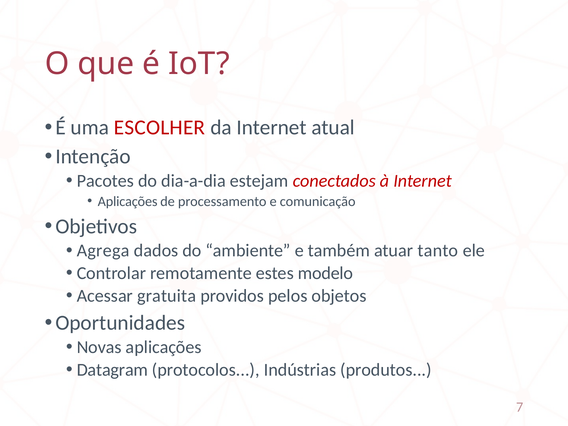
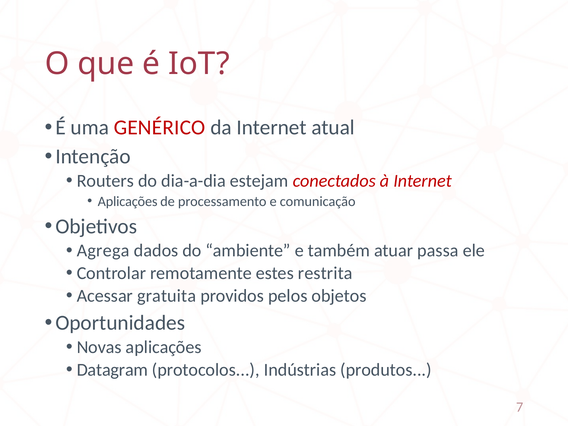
ESCOLHER: ESCOLHER -> GENÉRICO (160, 128)
Pacotes: Pacotes -> Routers (105, 181)
tanto: tanto -> passa (438, 251)
modelo: modelo -> restrita (325, 273)
